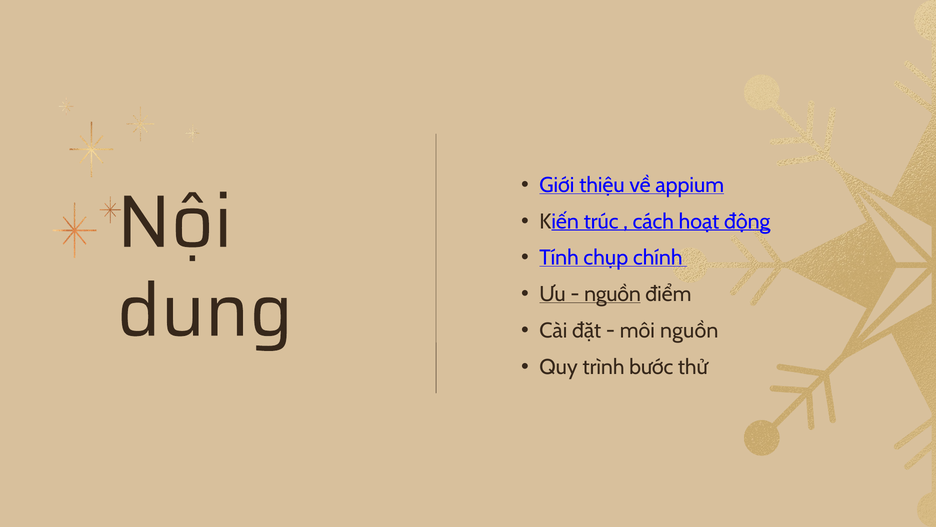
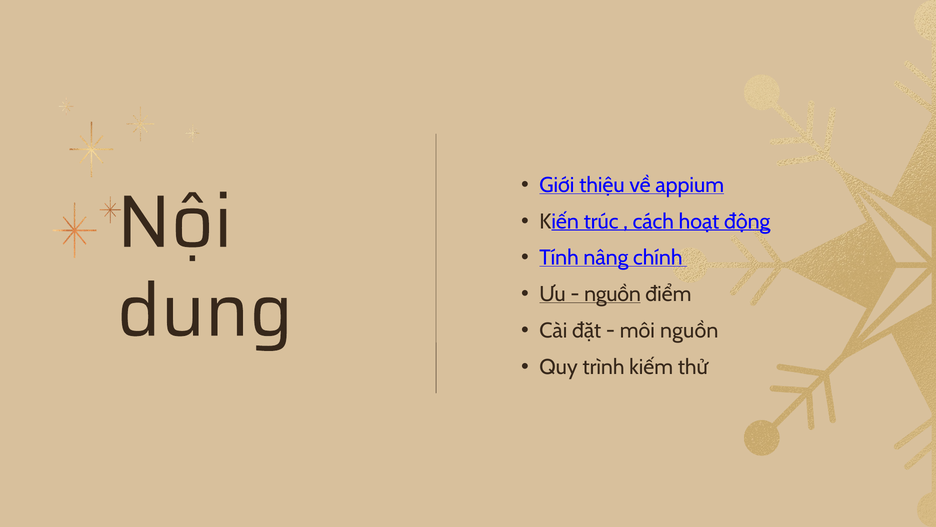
chụp: chụp -> nâng (606, 258)
bước: bước -> kiếm (651, 367)
